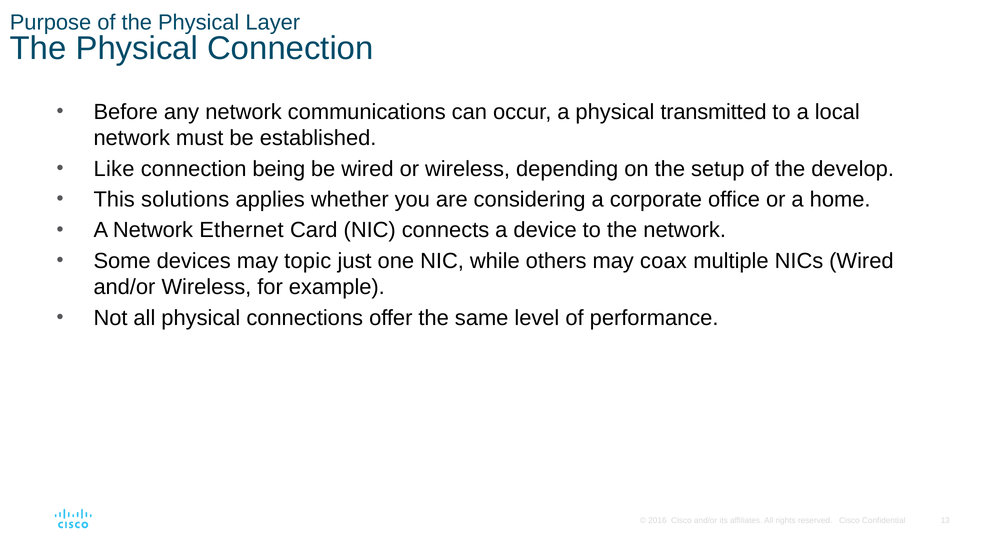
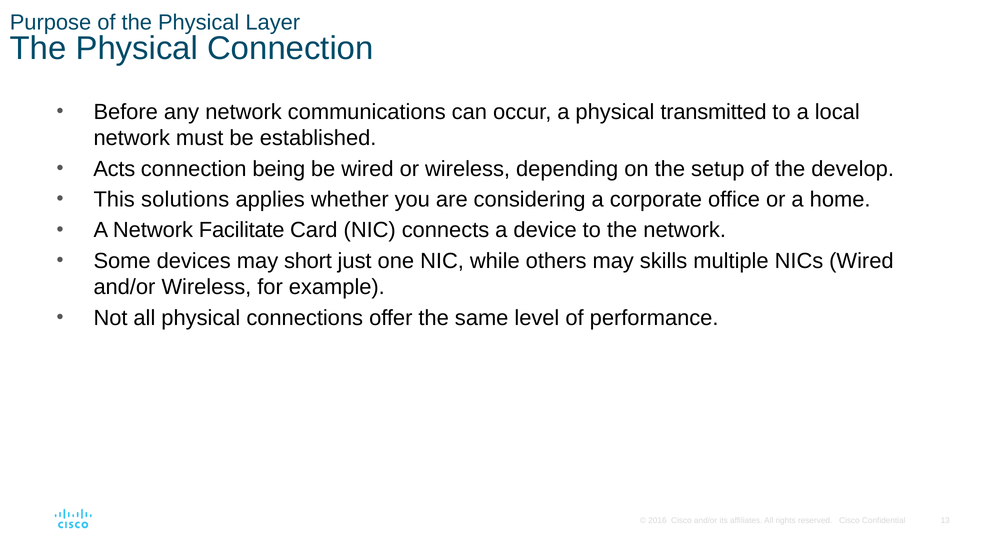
Like: Like -> Acts (114, 169)
Ethernet: Ethernet -> Facilitate (242, 230)
topic: topic -> short (308, 261)
coax: coax -> skills (664, 261)
